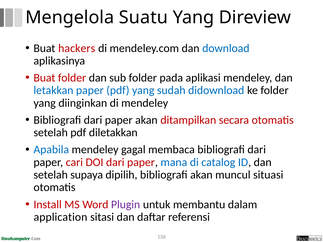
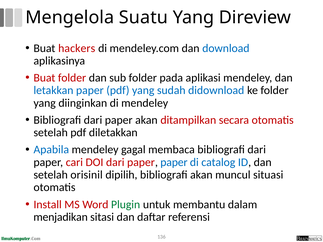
paper mana: mana -> paper (174, 162)
supaya: supaya -> orisinil (87, 175)
Plugin colour: purple -> green (126, 205)
application: application -> menjadikan (61, 217)
